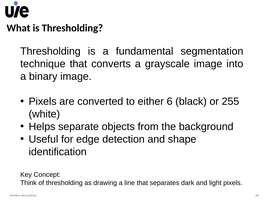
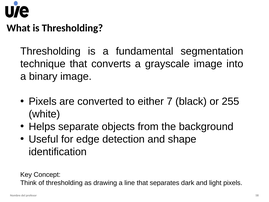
6: 6 -> 7 (170, 101)
